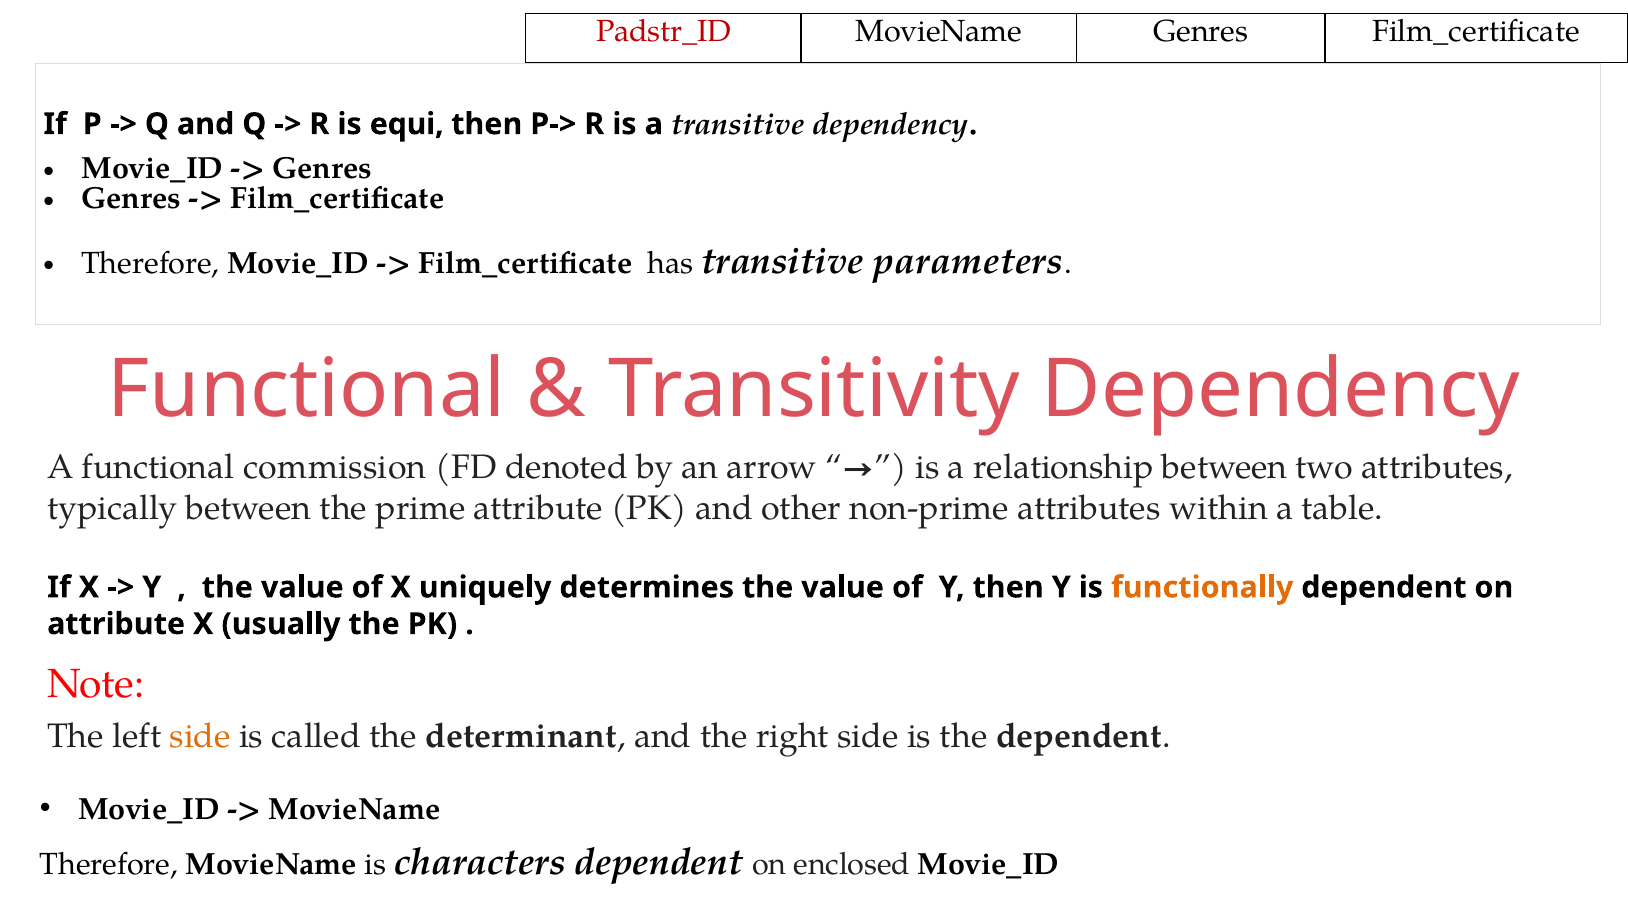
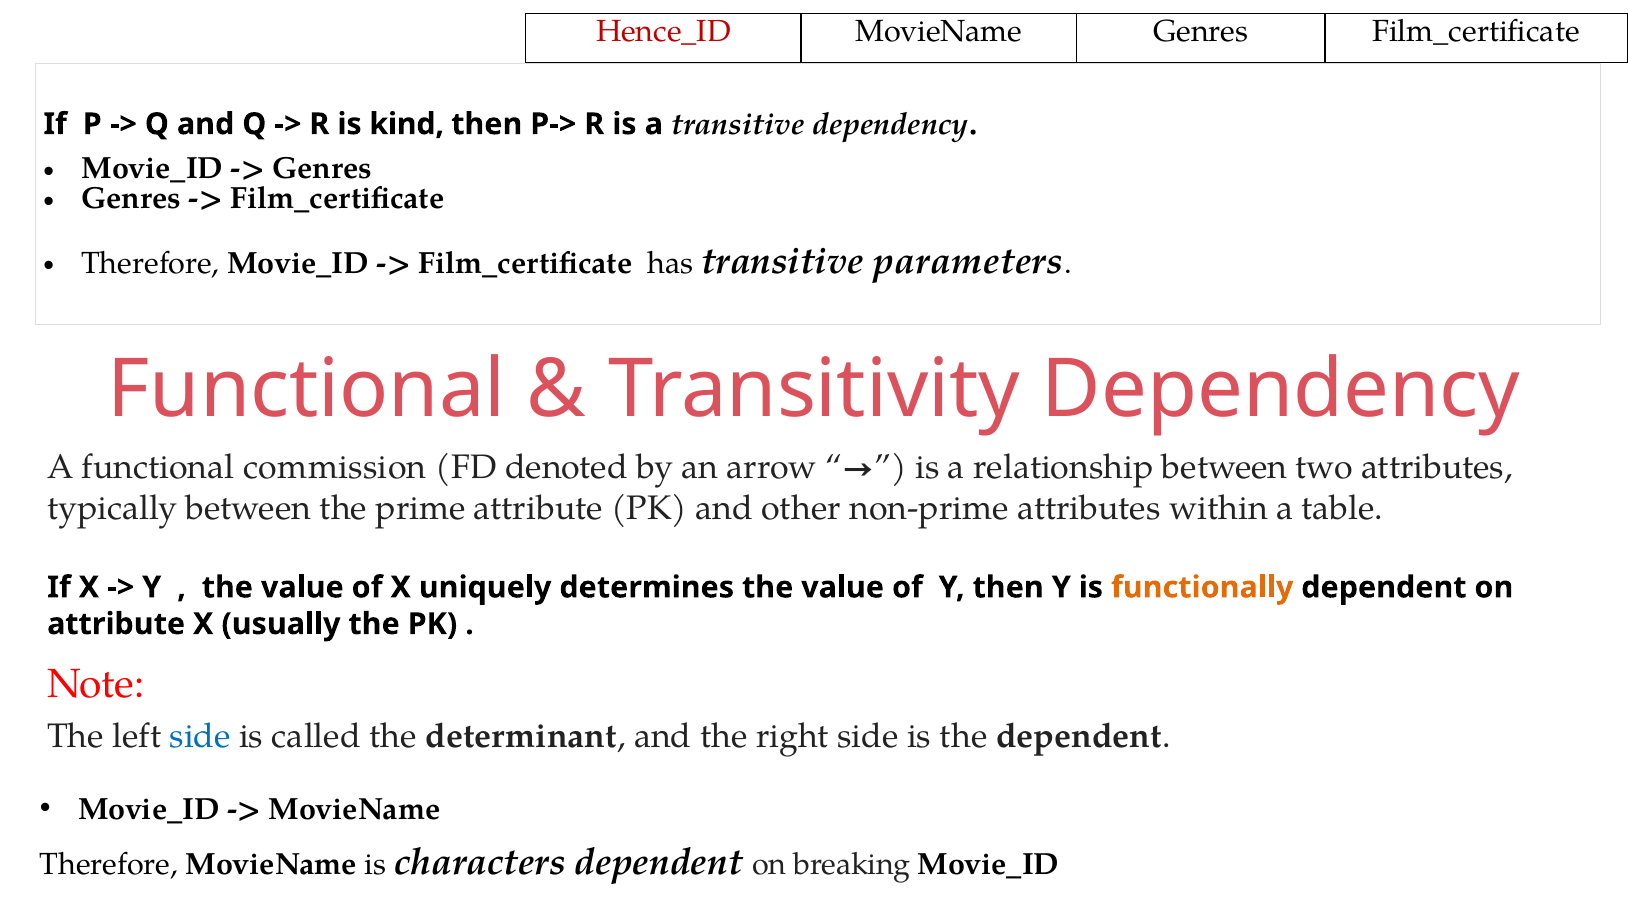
Padstr_ID: Padstr_ID -> Hence_ID (663, 32)
equi: equi -> kind (407, 124)
side colour: orange -> blue (200, 736)
enclosed: enclosed -> breaking (852, 864)
